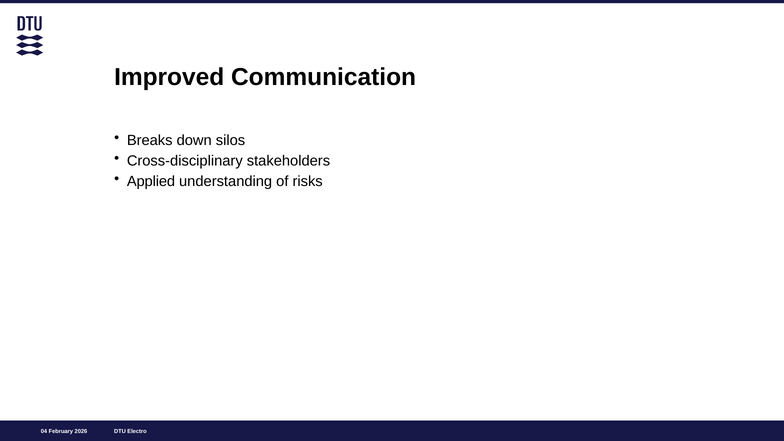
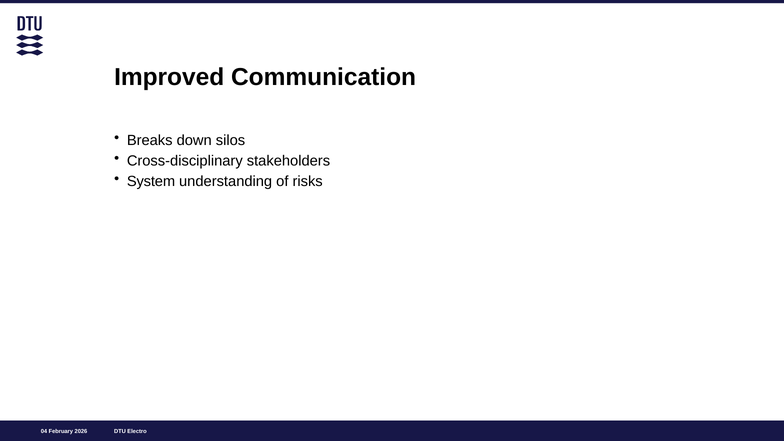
Applied: Applied -> System (151, 181)
